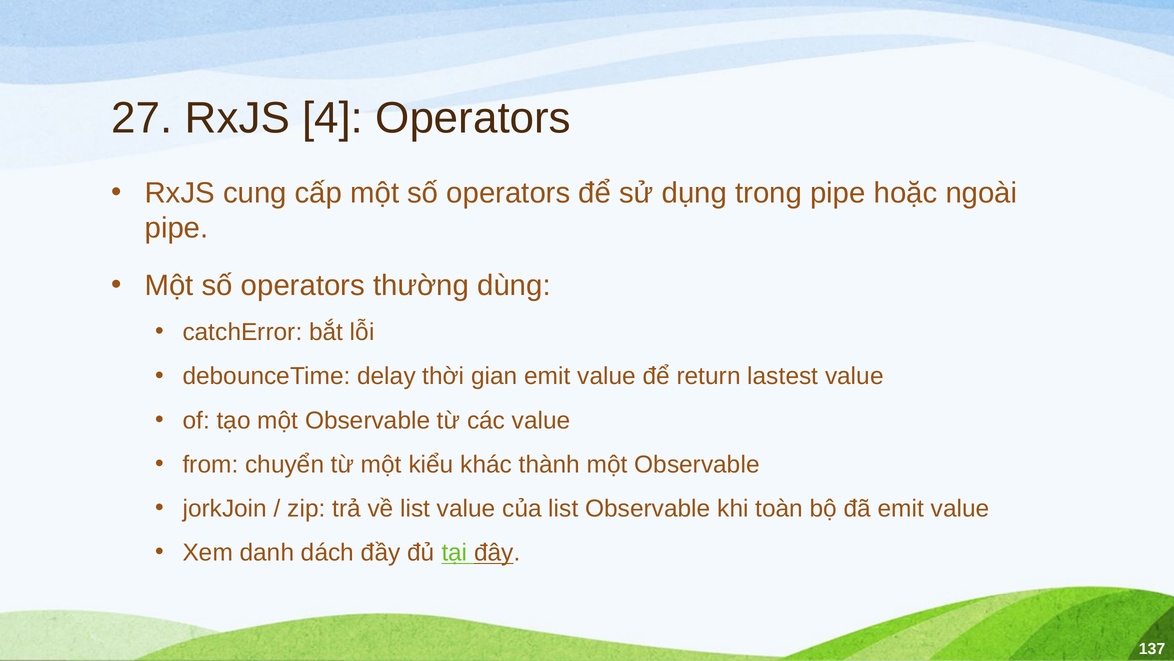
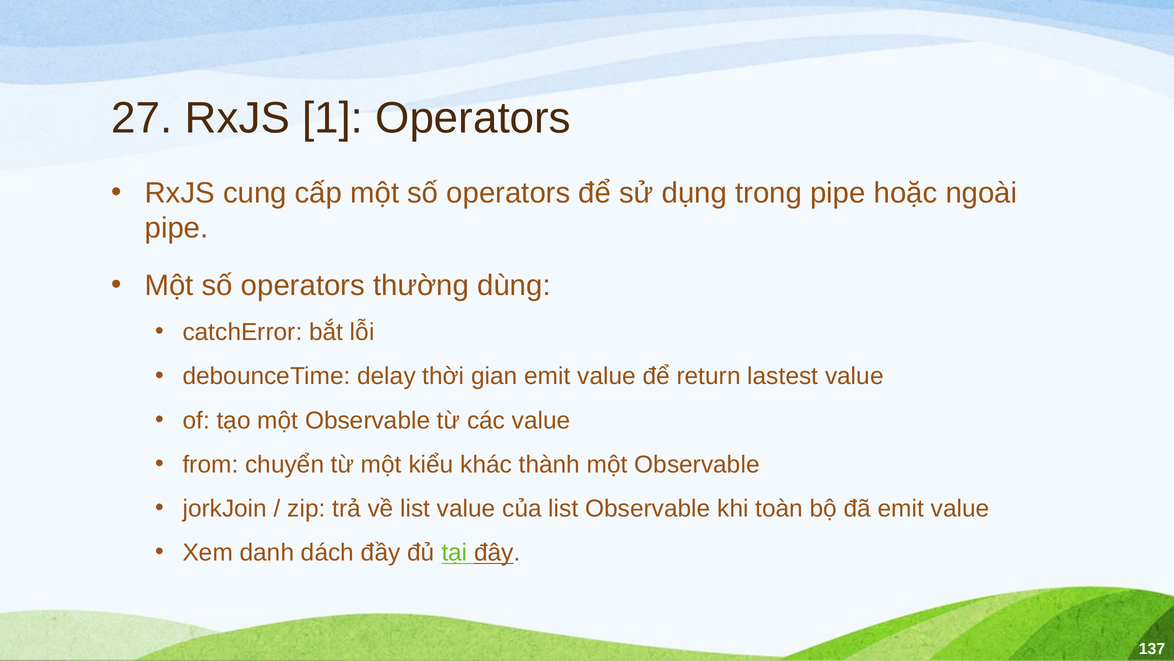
4: 4 -> 1 (333, 118)
